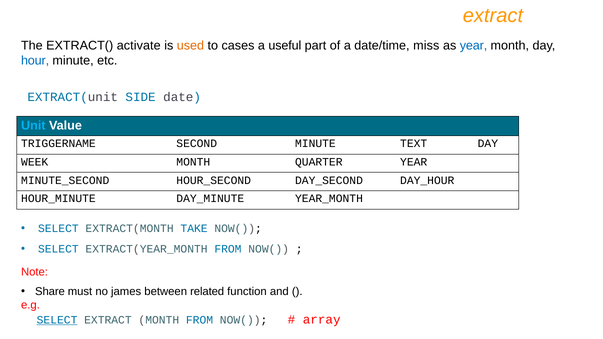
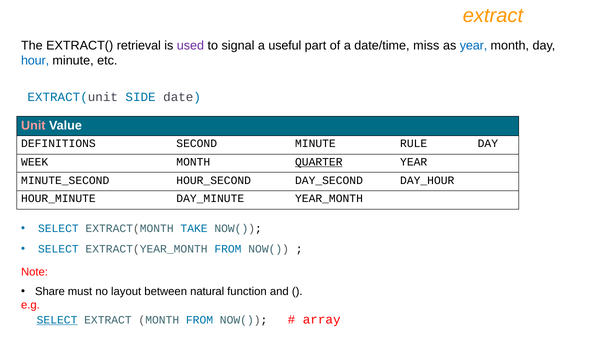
activate: activate -> retrieval (139, 45)
used colour: orange -> purple (190, 45)
cases: cases -> signal (238, 45)
Unit colour: light blue -> pink (33, 126)
TRIGGERNAME: TRIGGERNAME -> DEFINITIONS (58, 144)
TEXT: TEXT -> RULE (414, 144)
QUARTER underline: none -> present (319, 162)
james: james -> layout (126, 292)
related: related -> natural (207, 292)
